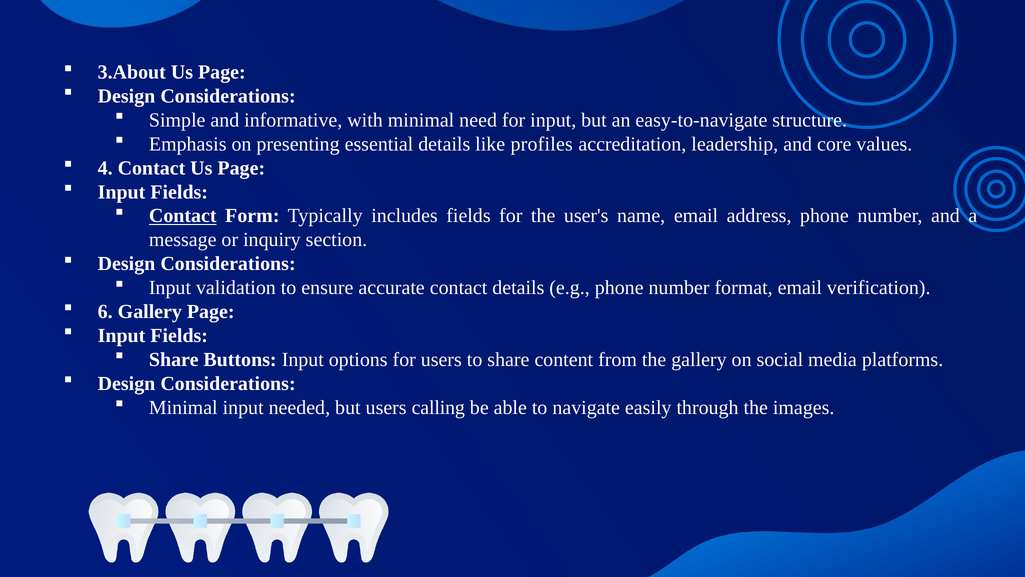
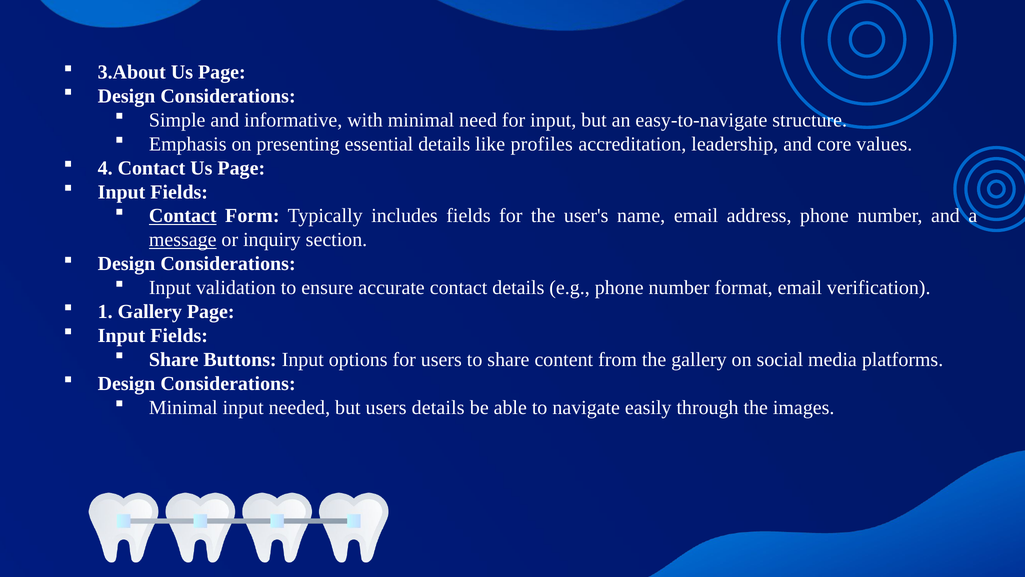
message underline: none -> present (183, 240)
6: 6 -> 1 (105, 311)
users calling: calling -> details (438, 407)
